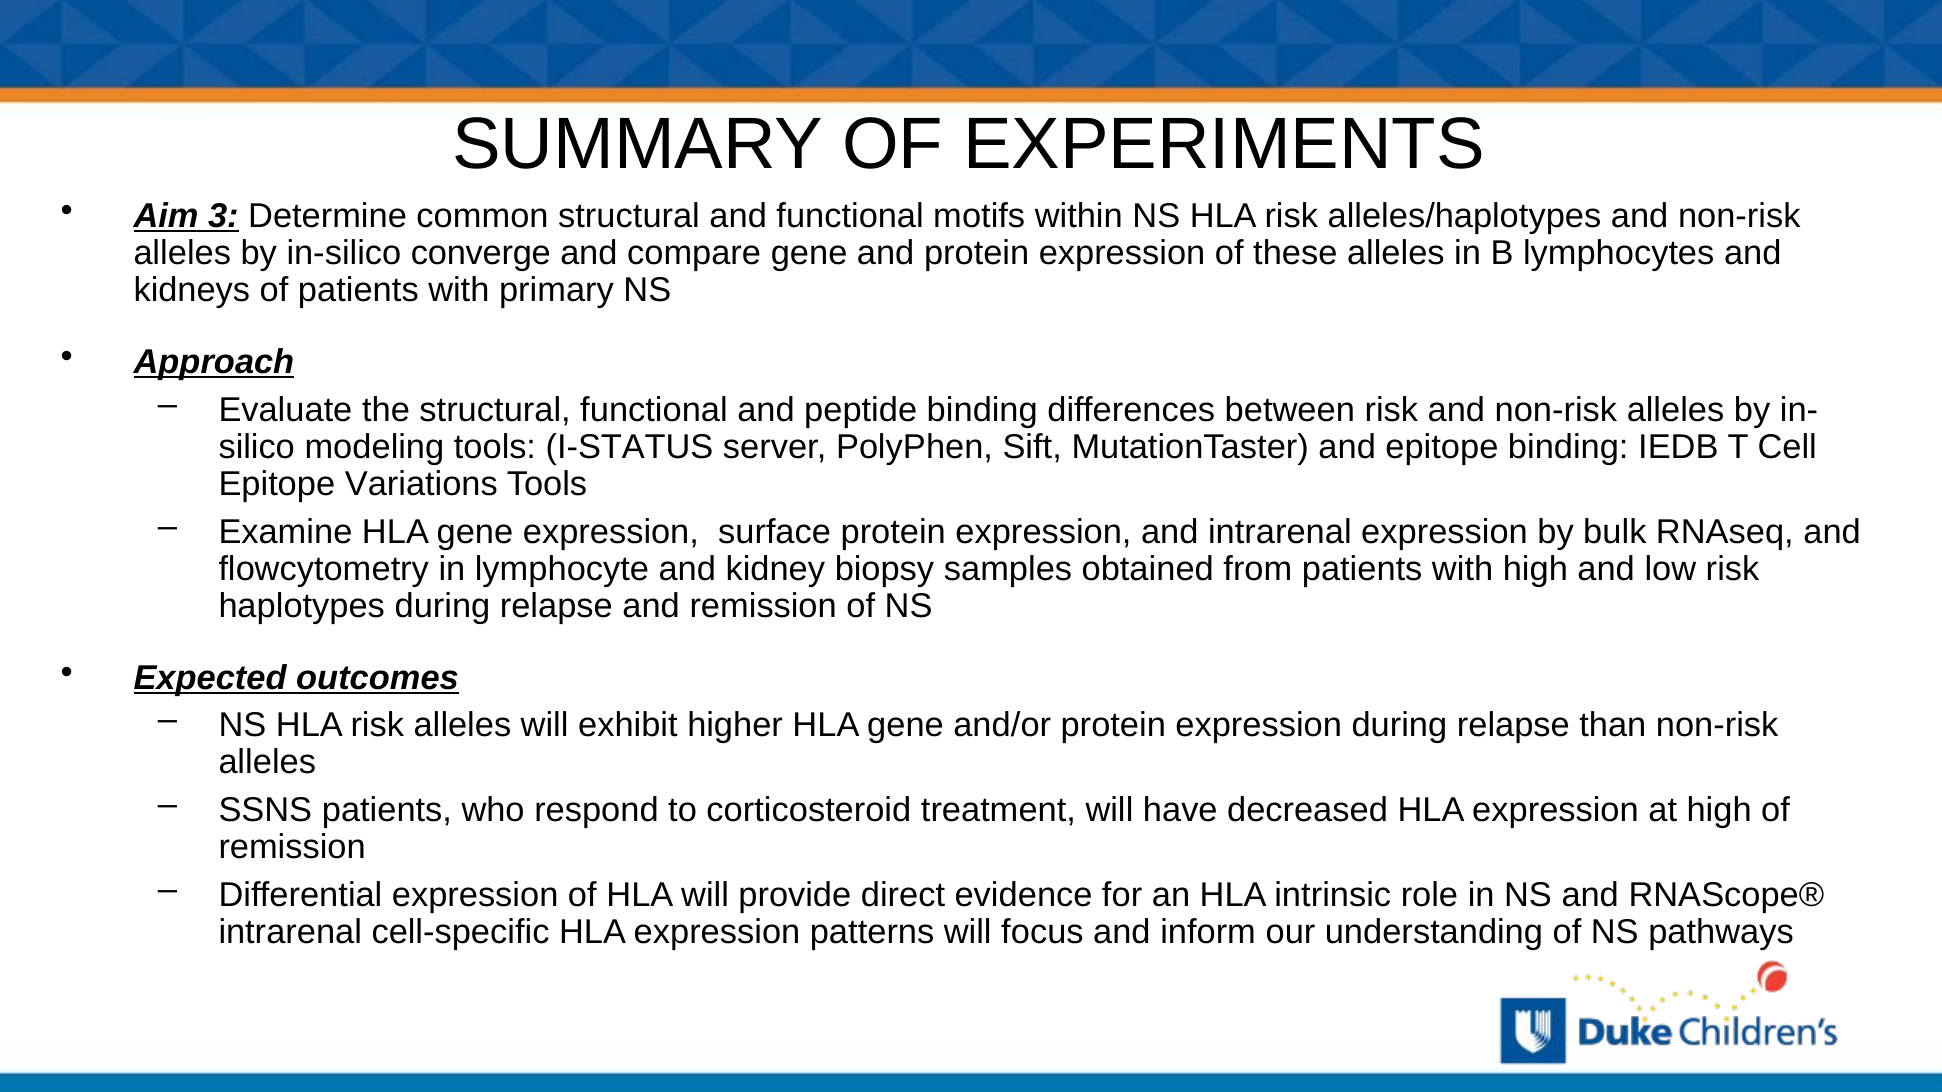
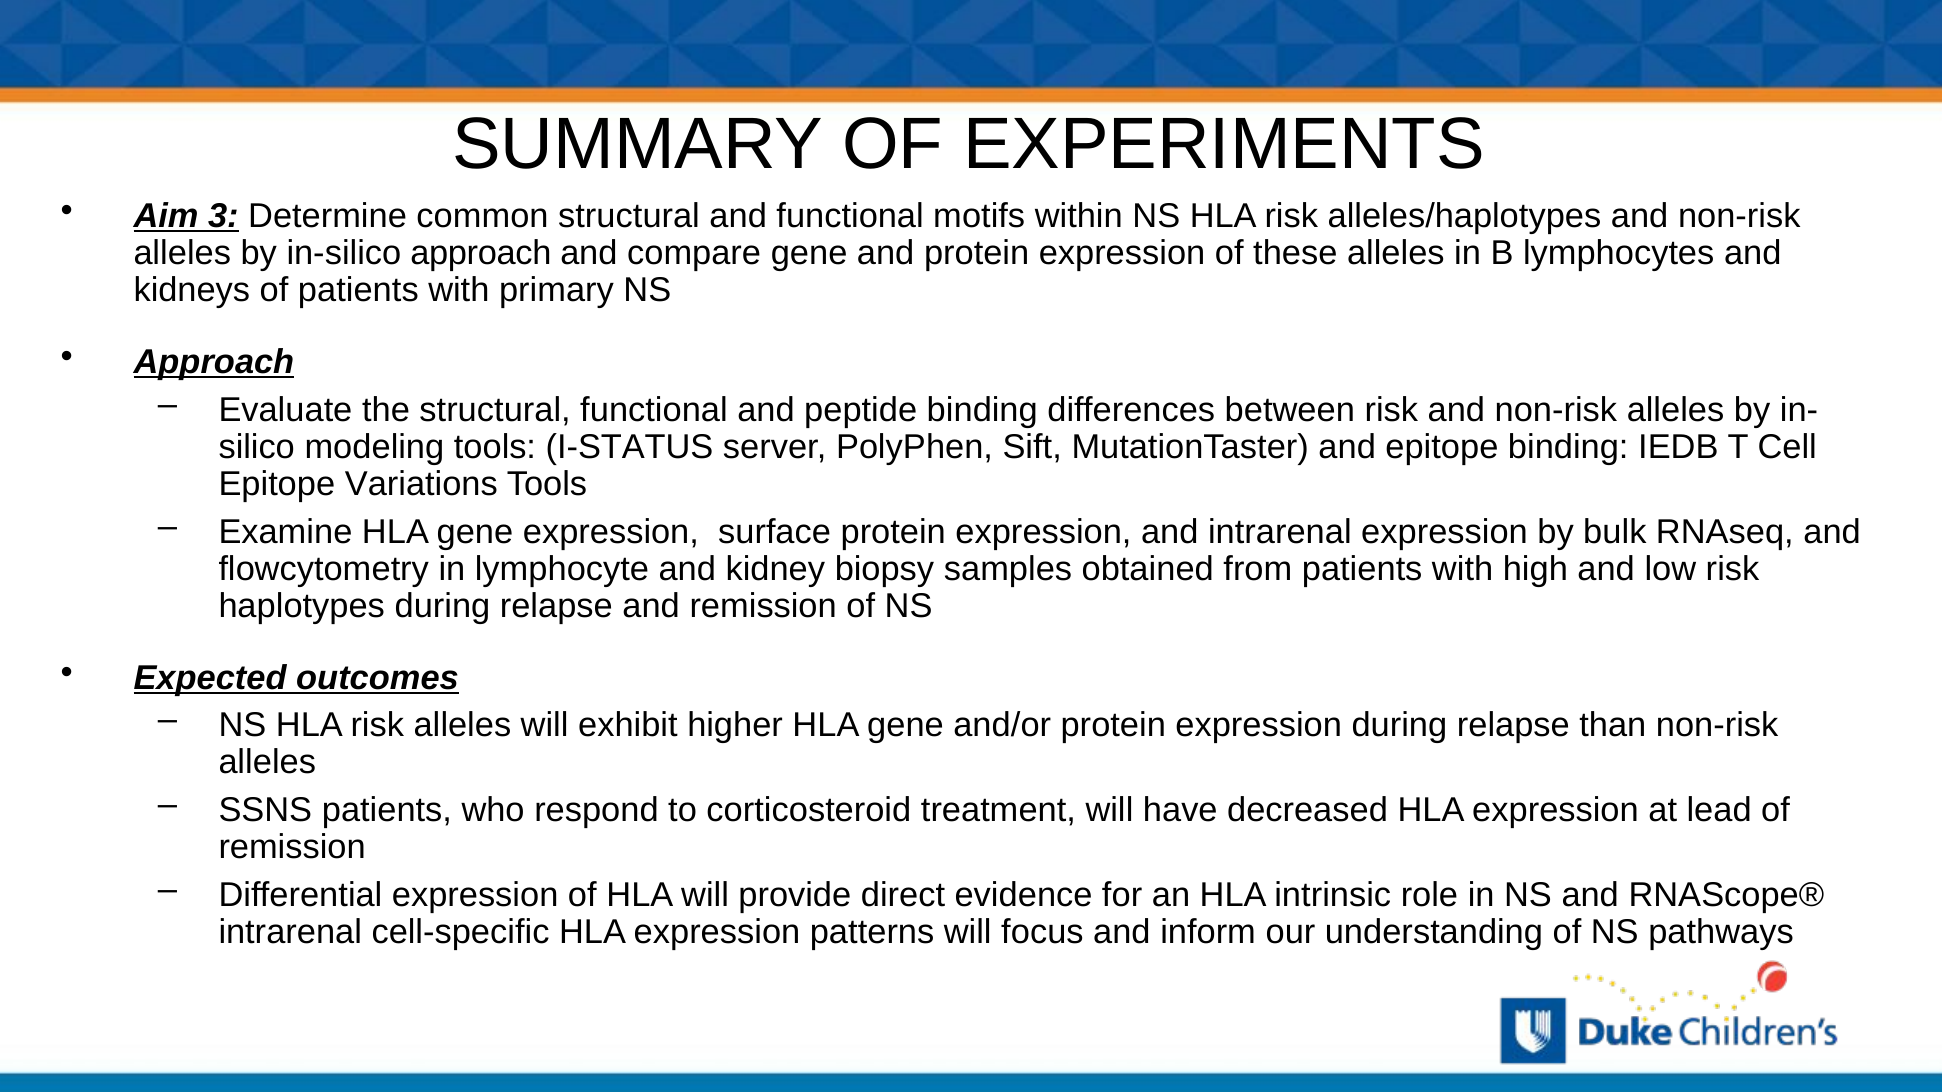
in-silico converge: converge -> approach (481, 253)
at high: high -> lead (1719, 811)
